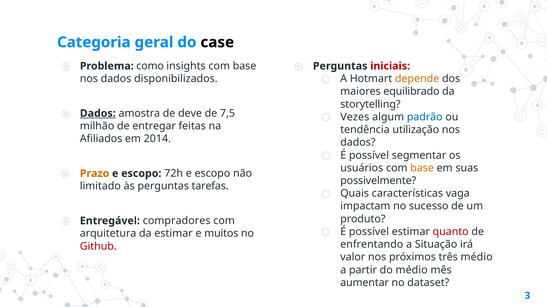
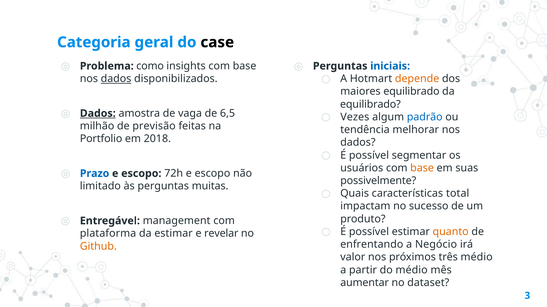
iniciais colour: red -> blue (390, 66)
dados underline: none -> present (116, 79)
storytelling: storytelling -> equilibrado (370, 104)
deve: deve -> vaga (190, 114)
7,5: 7,5 -> 6,5 (228, 114)
entregar: entregar -> previsão (154, 126)
utilização: utilização -> melhorar (416, 130)
Afiliados: Afiliados -> Portfolio (101, 139)
2014: 2014 -> 2018 (157, 139)
Prazo colour: orange -> blue (95, 174)
tarefas: tarefas -> muitas (210, 187)
vaga: vaga -> total (458, 194)
compradores: compradores -> management (177, 221)
quanto colour: red -> orange (451, 232)
arquitetura: arquitetura -> plataforma (108, 234)
muitos: muitos -> revelar (221, 234)
Situação: Situação -> Negócio (436, 245)
Github colour: red -> orange (98, 247)
